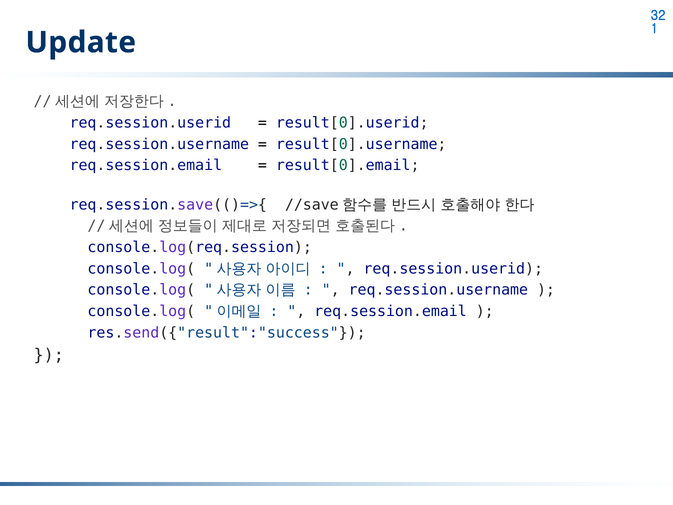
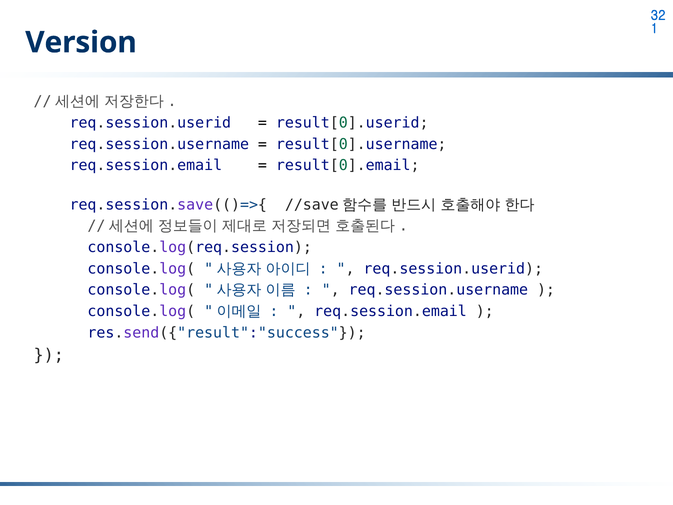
Update: Update -> Version (81, 42)
